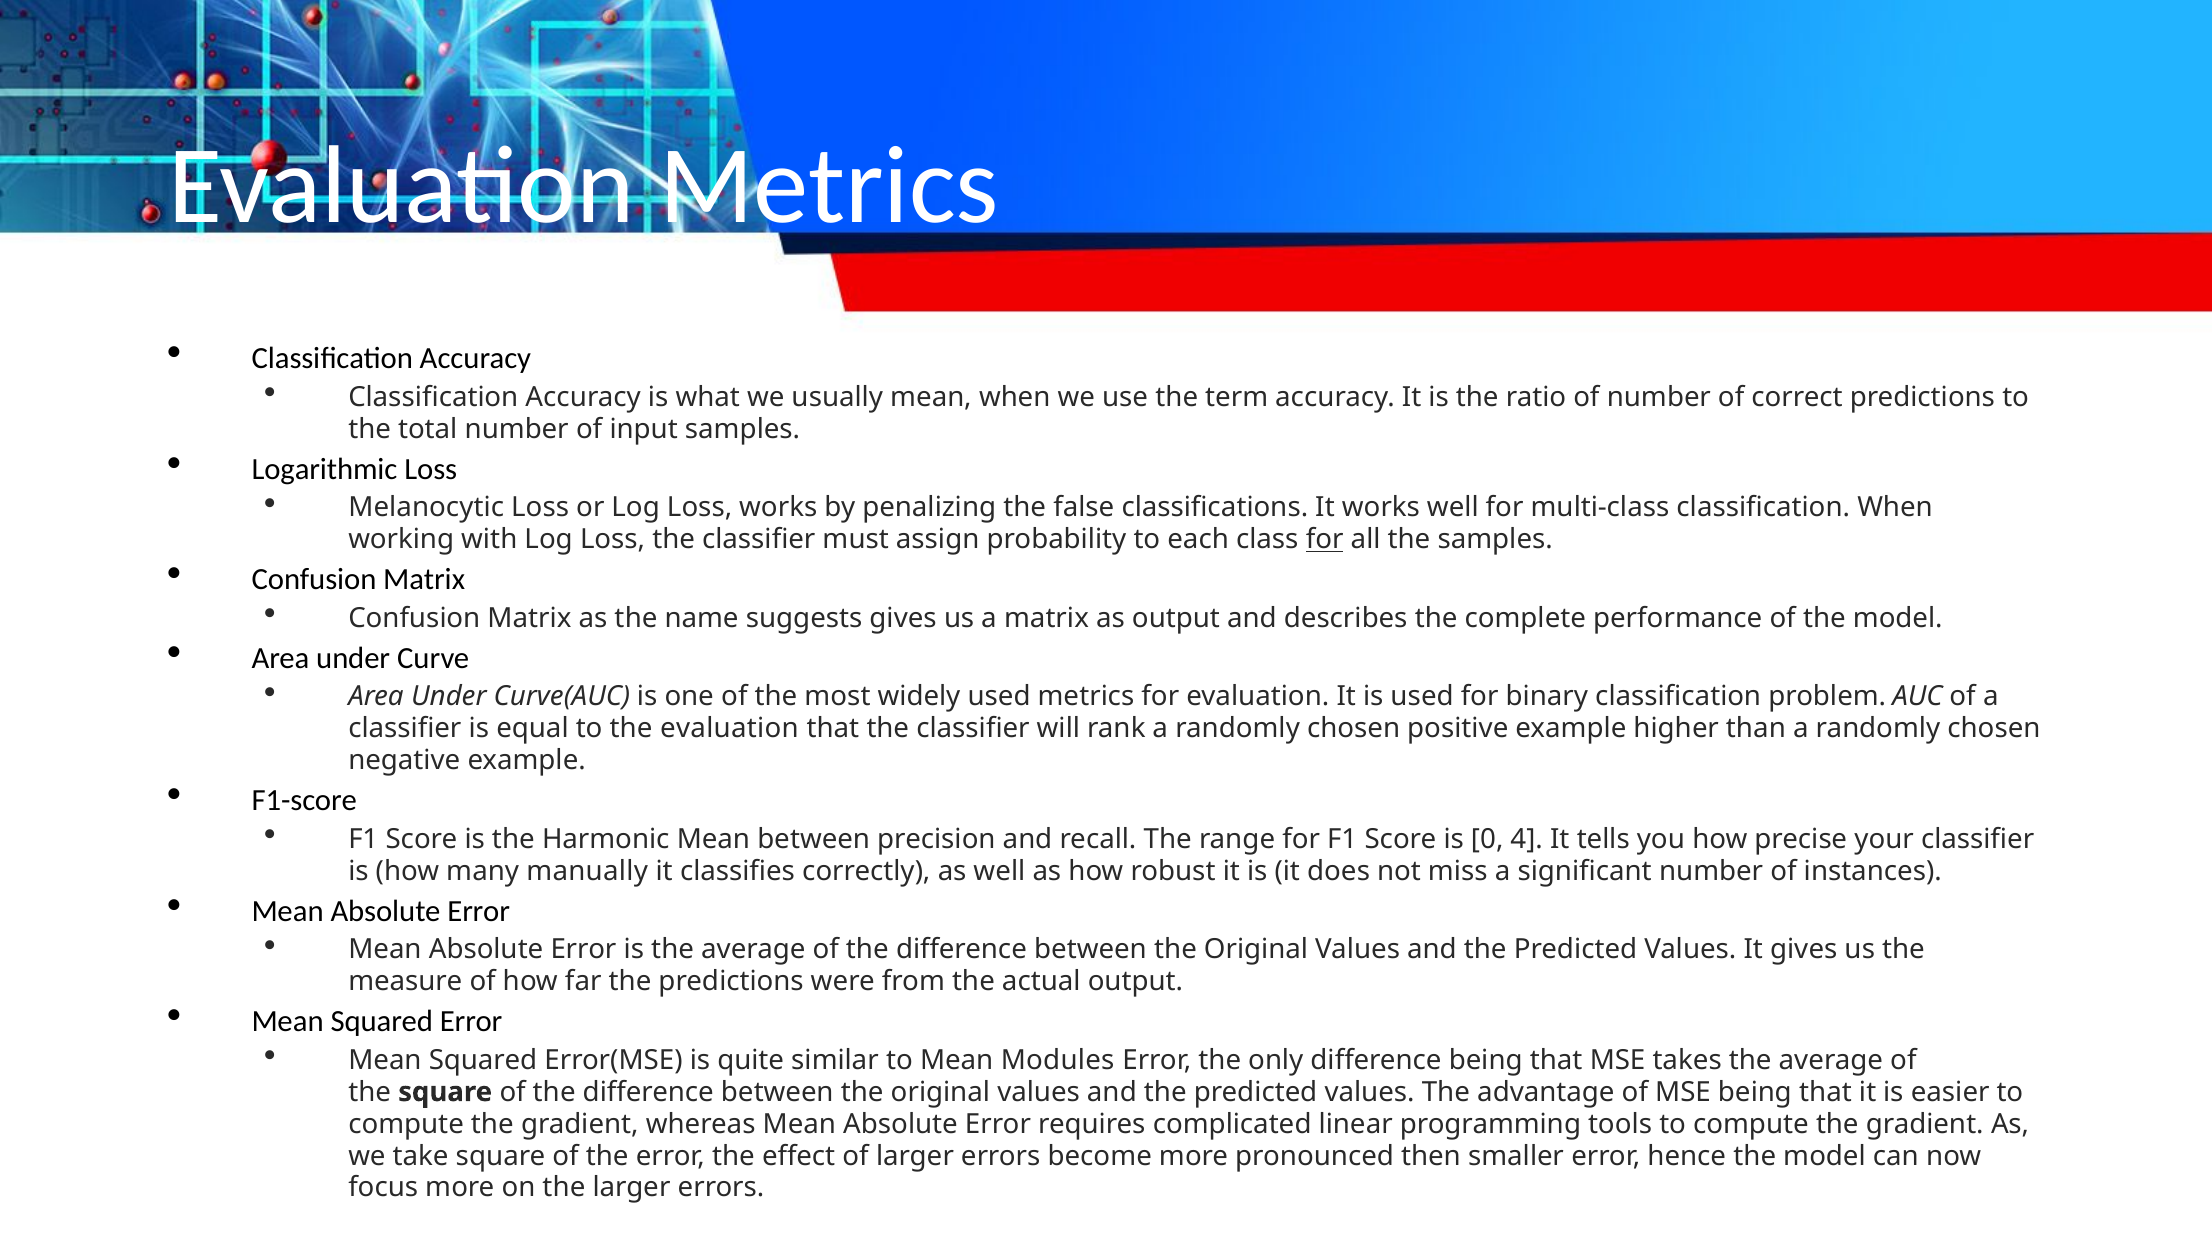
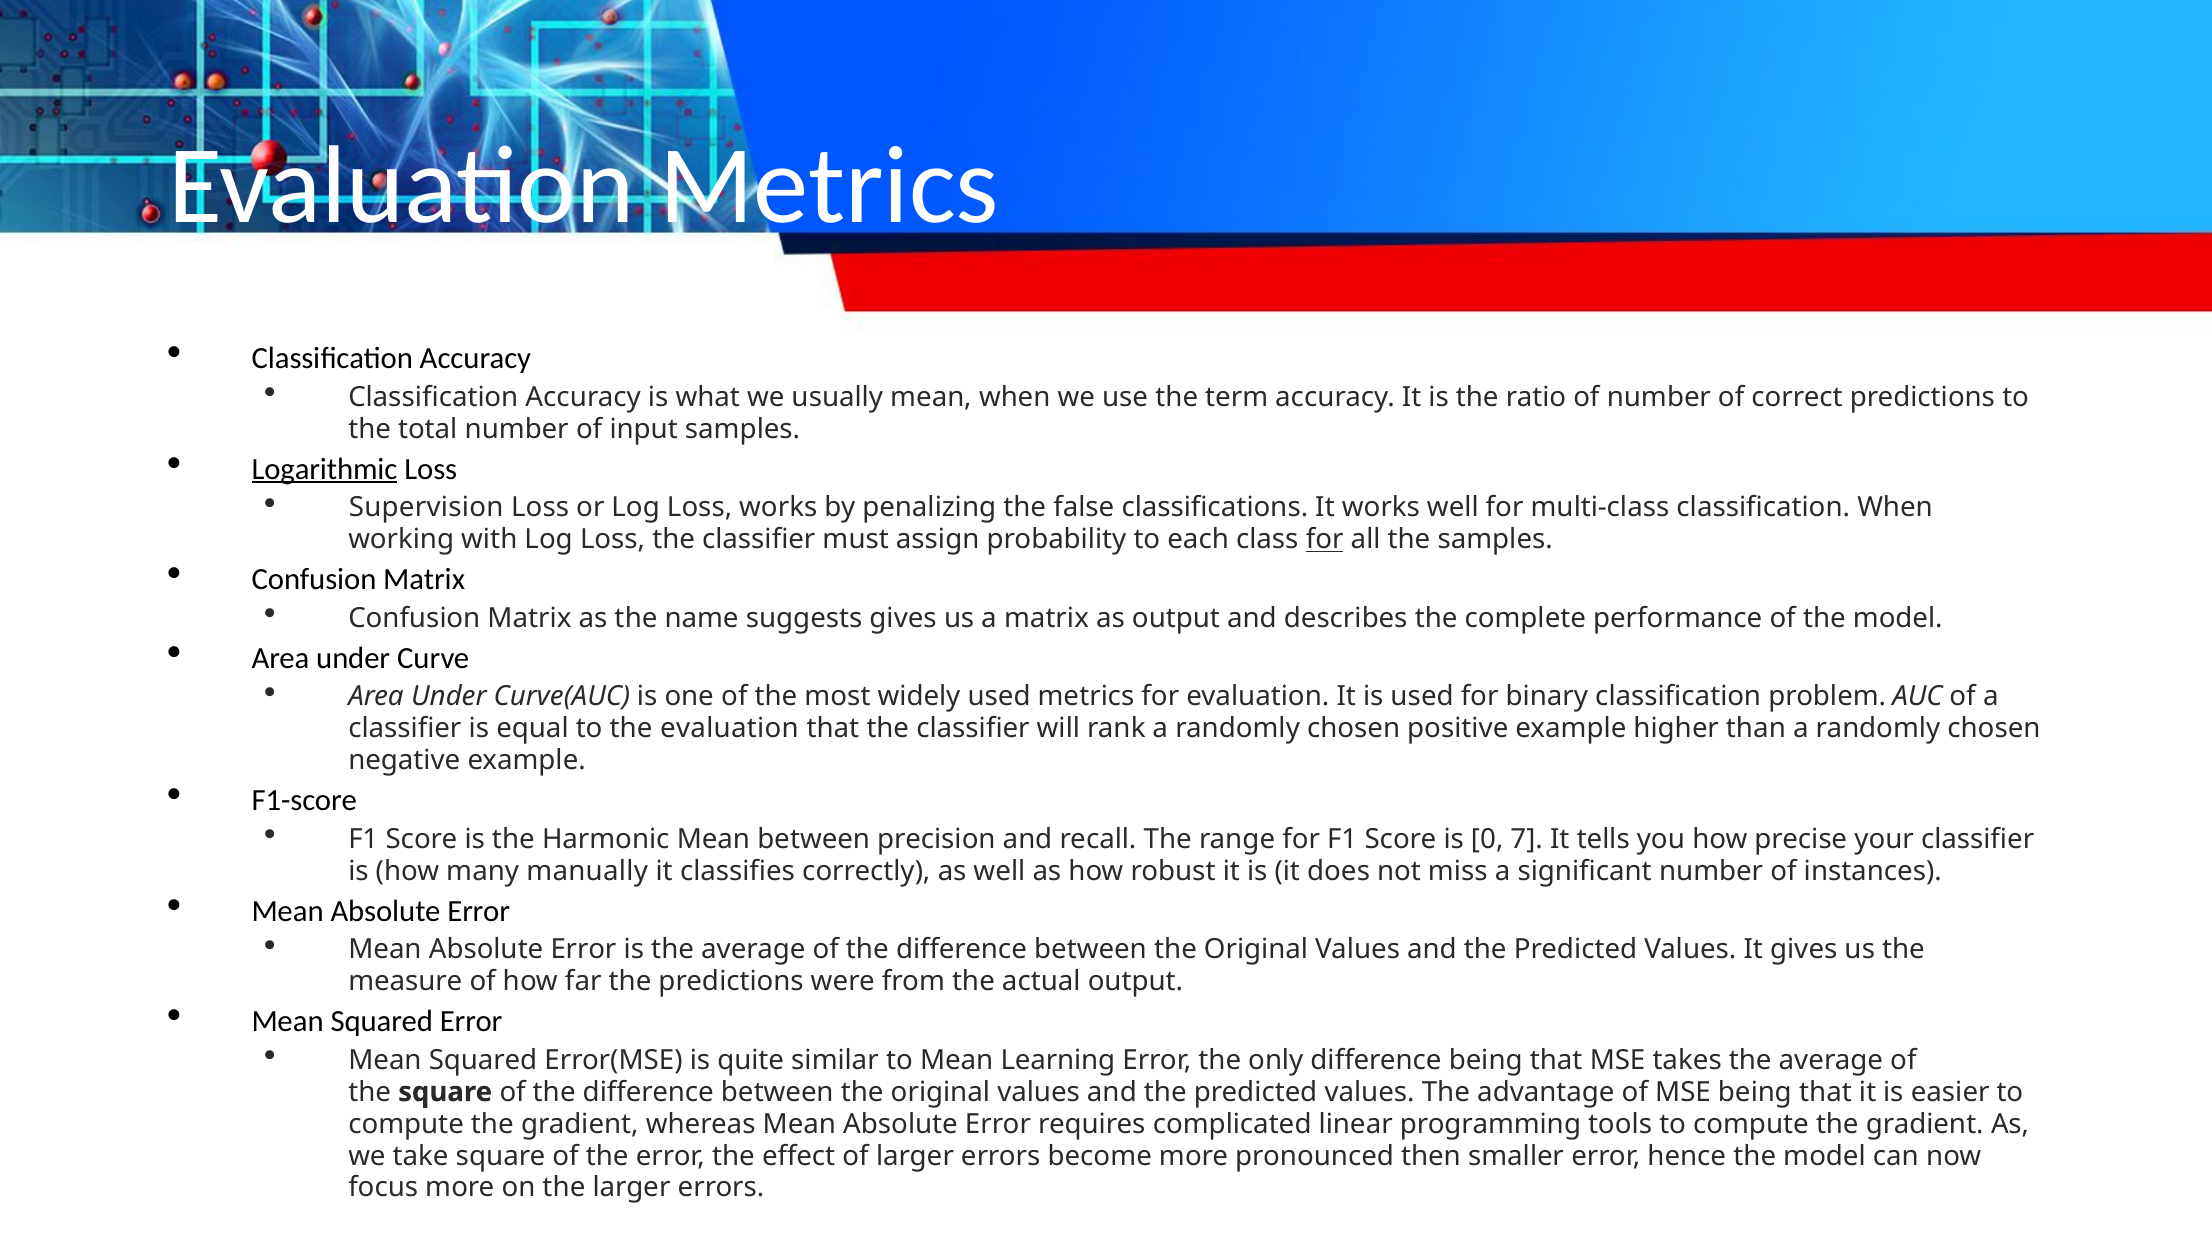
Logarithmic underline: none -> present (324, 469)
Melanocytic: Melanocytic -> Supervision (426, 508)
4: 4 -> 7 (1527, 839)
Modules: Modules -> Learning (1058, 1060)
